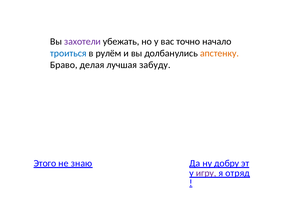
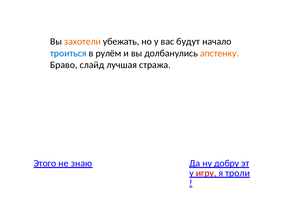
захотели colour: purple -> orange (82, 42)
точно: точно -> будут (188, 42)
делая: делая -> слайд (92, 65)
забуду: забуду -> стража (155, 65)
игру colour: purple -> red (206, 174)
отряд: отряд -> троли (238, 174)
